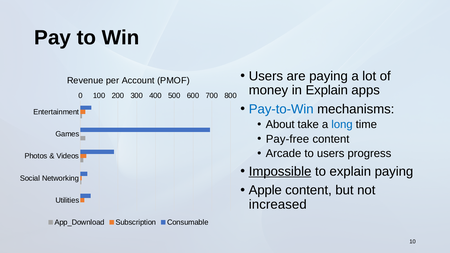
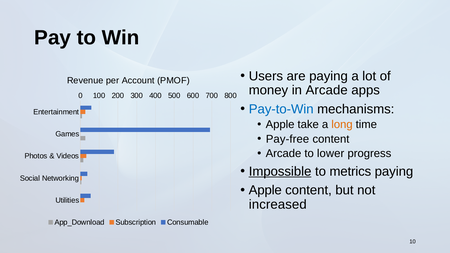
in Explain: Explain -> Arcade (327, 90)
About: About -> Apple (280, 125)
long colour: blue -> orange (342, 125)
to users: users -> lower (331, 154)
to explain: explain -> metrics (350, 171)
